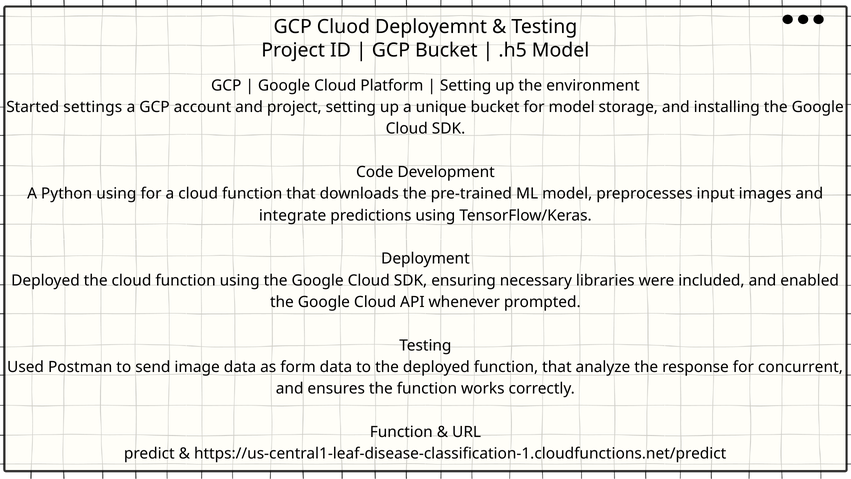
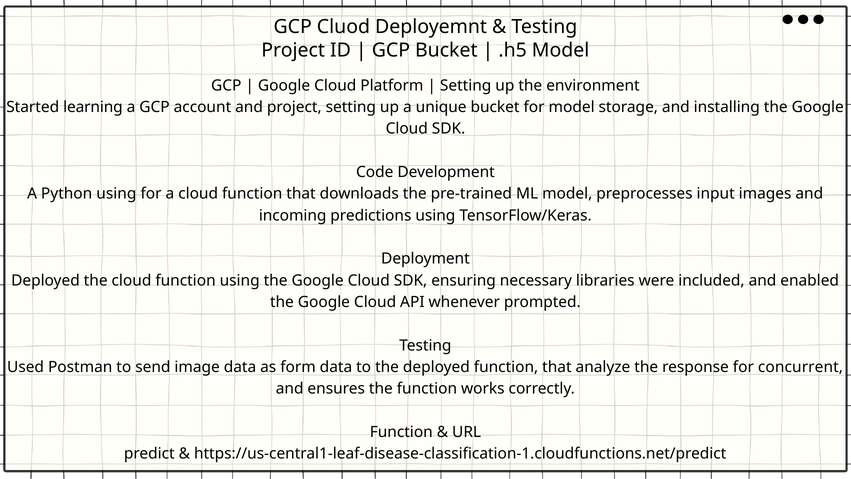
settings: settings -> learning (93, 107)
integrate: integrate -> incoming (293, 215)
